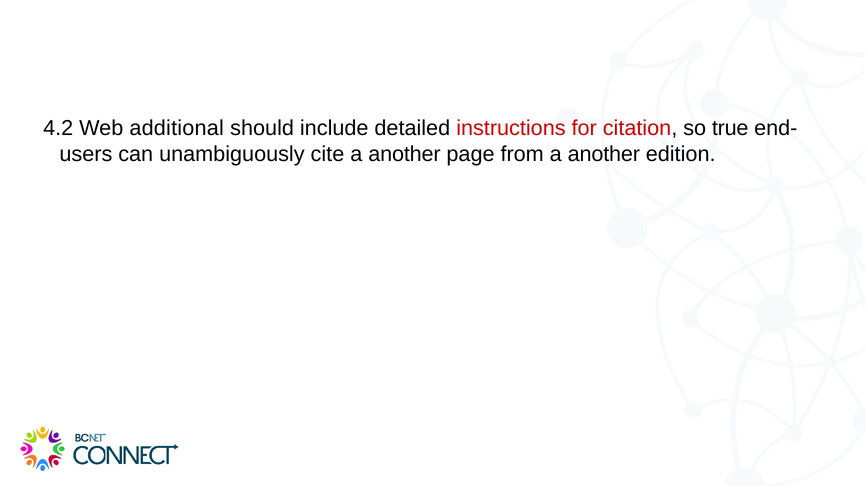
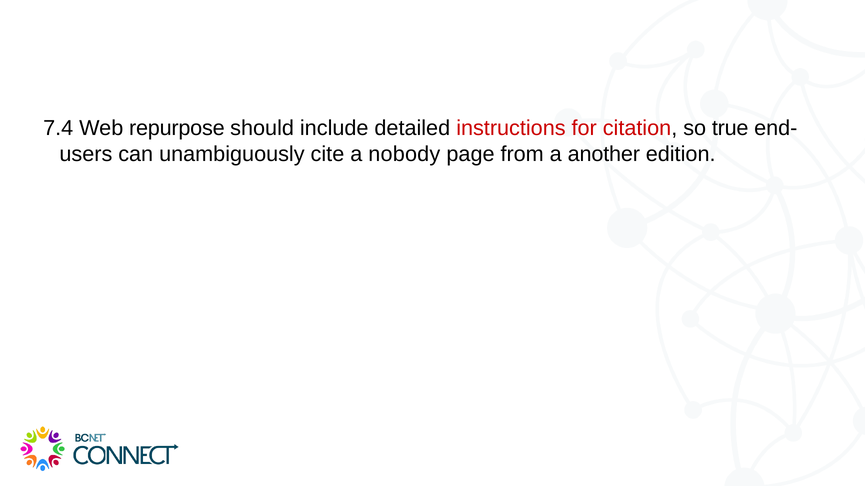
4.2: 4.2 -> 7.4 (58, 128)
additional: additional -> repurpose (177, 128)
cite a another: another -> nobody (404, 154)
